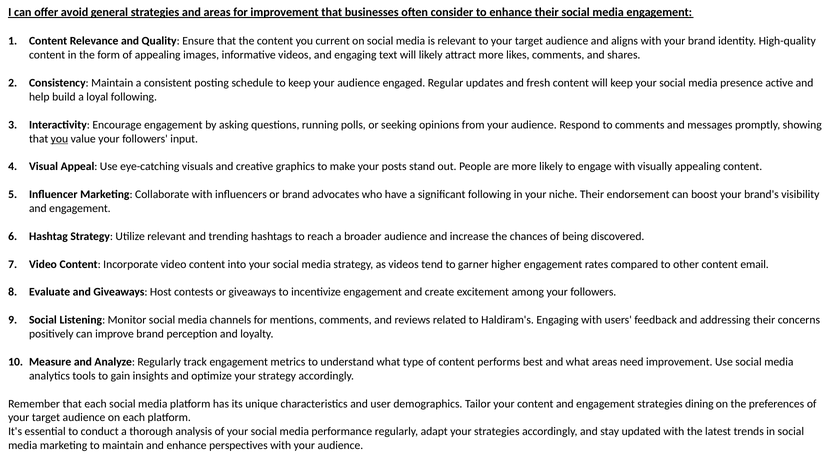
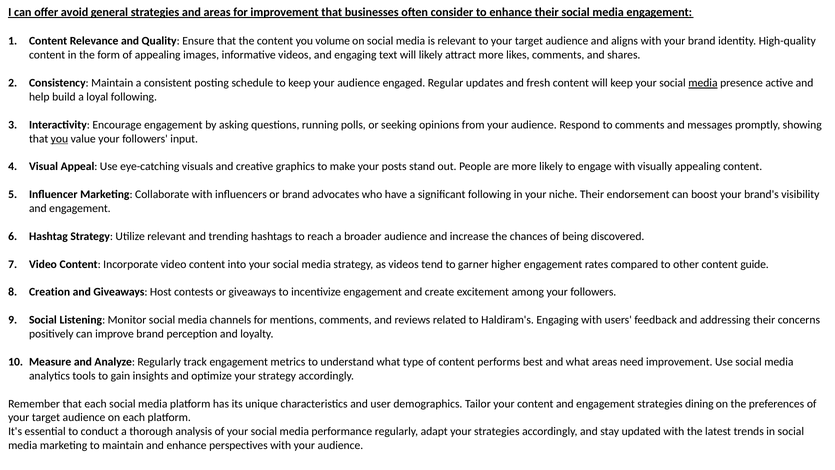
current: current -> volume (333, 41)
media underline: none -> present (703, 83)
email: email -> guide (755, 264)
Evaluate: Evaluate -> Creation (50, 292)
